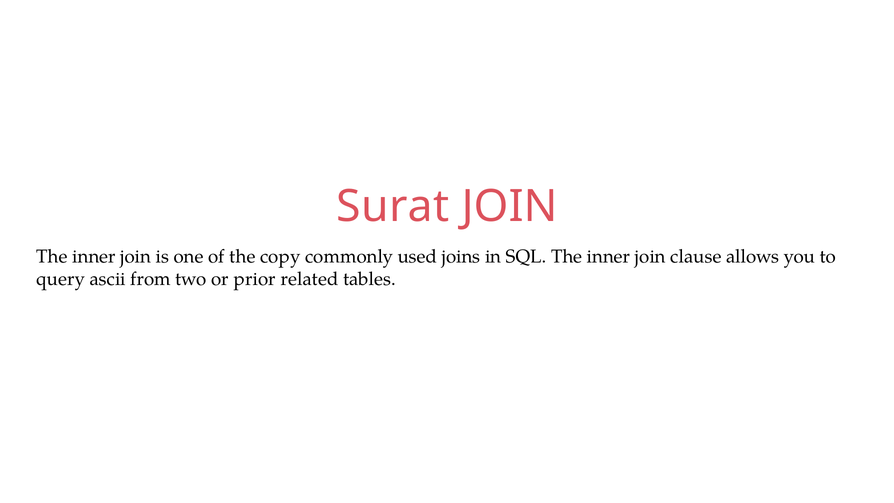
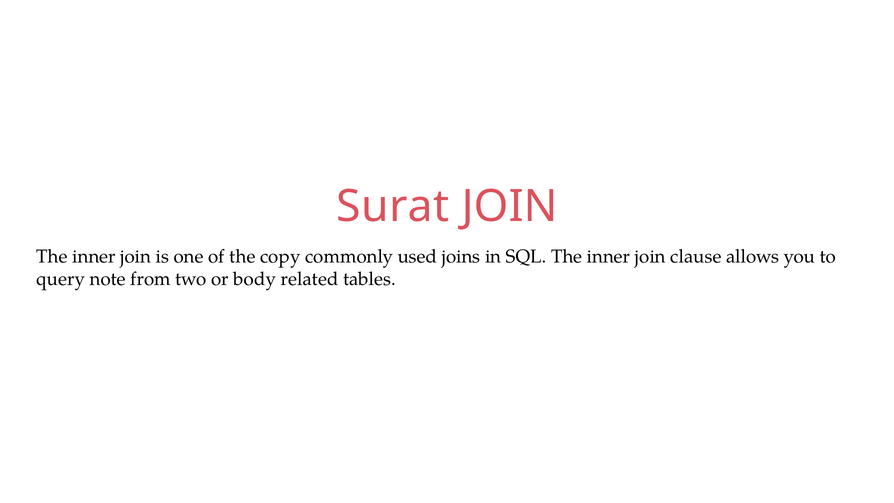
ascii: ascii -> note (108, 279)
prior: prior -> body (255, 279)
